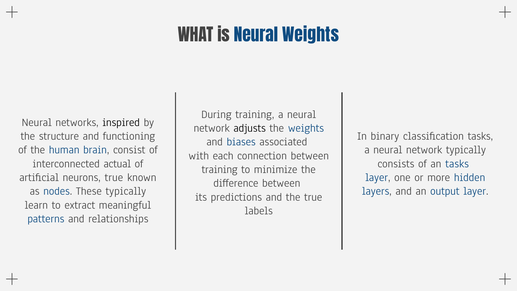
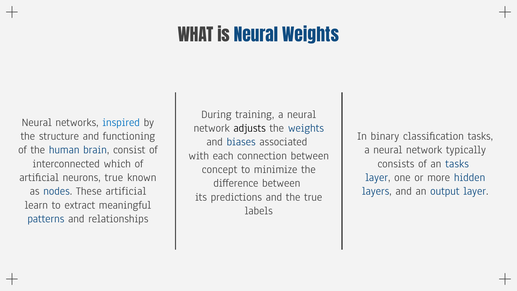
inspired colour: black -> blue (121, 122)
actual: actual -> which (117, 164)
training: training -> concept (220, 169)
These typically: typically -> artificial (126, 191)
